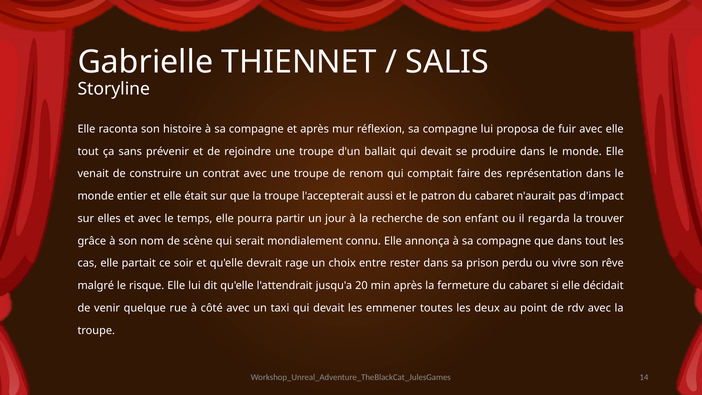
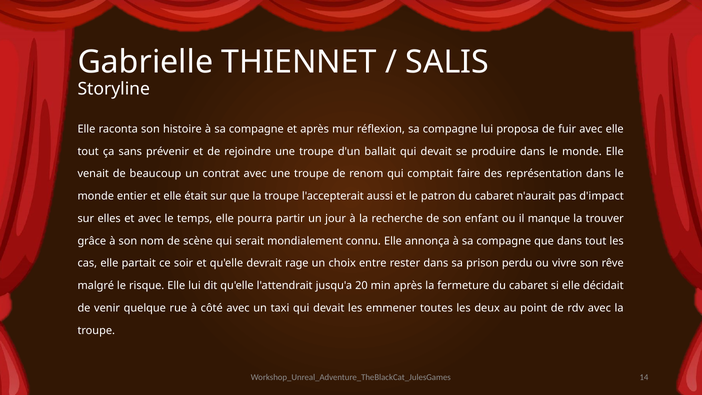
construire: construire -> beaucoup (155, 174)
regarda: regarda -> manque (549, 219)
